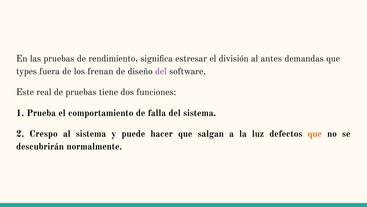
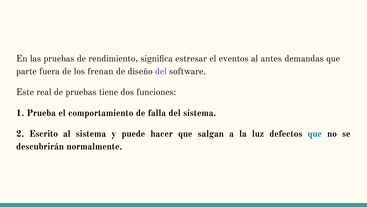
división: división -> eventos (234, 58)
types: types -> parte (26, 71)
Crespo: Crespo -> Escrito (44, 134)
que colour: orange -> blue (315, 134)
